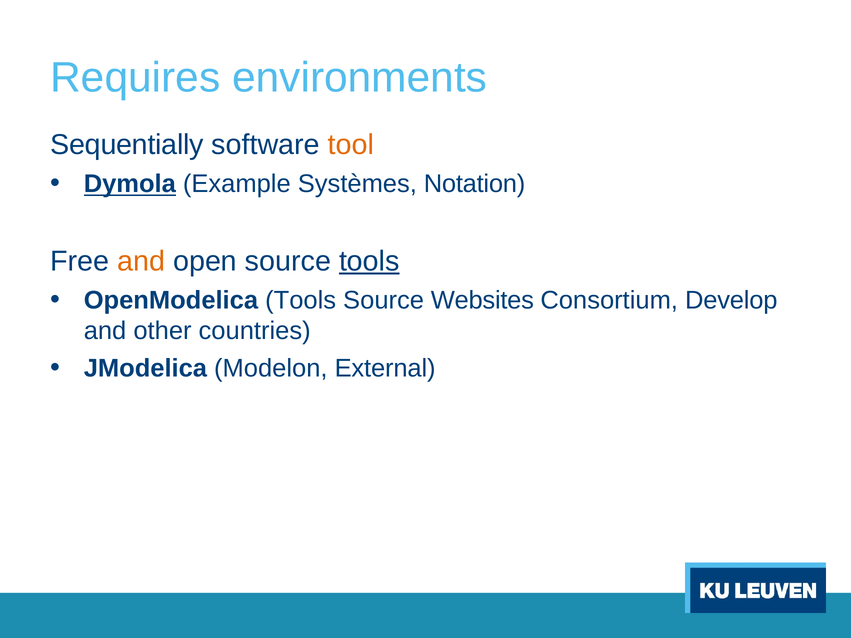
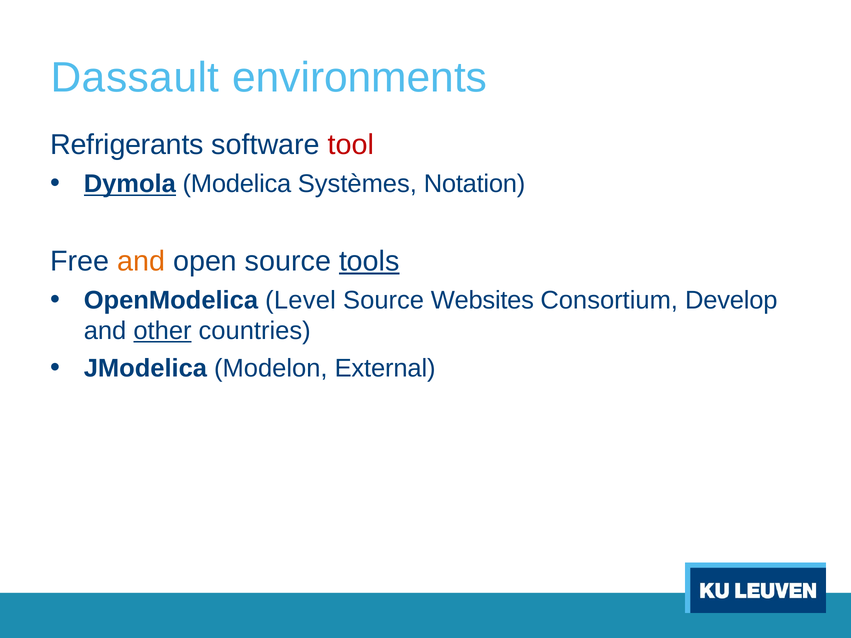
Requires: Requires -> Dassault (135, 78)
Sequentially: Sequentially -> Refrigerants (127, 145)
tool colour: orange -> red (351, 145)
Example: Example -> Modelica (237, 184)
OpenModelica Tools: Tools -> Level (301, 300)
other underline: none -> present (162, 331)
